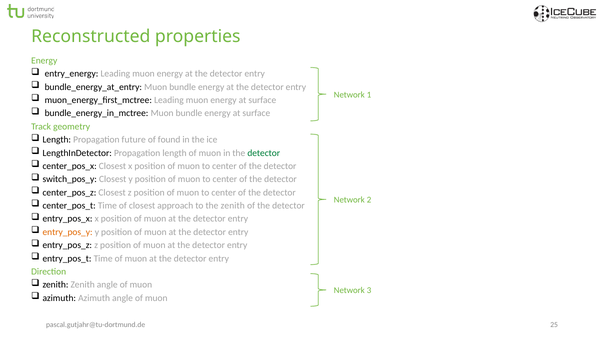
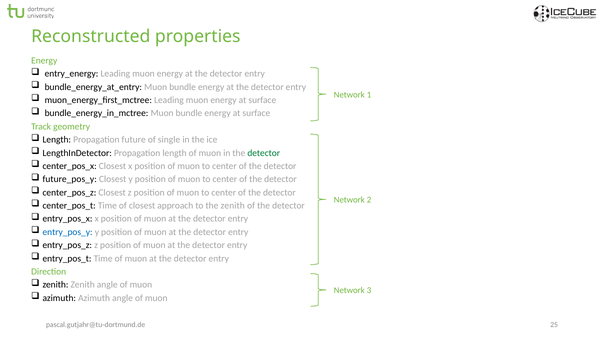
found: found -> single (169, 140)
switch_pos_y: switch_pos_y -> future_pos_y (70, 179)
entry_pos_y colour: orange -> blue (68, 232)
